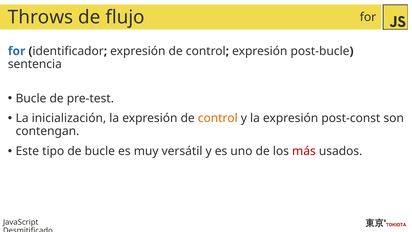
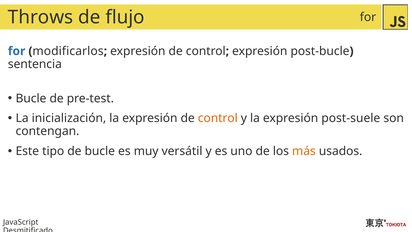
identificador: identificador -> modificarlos (68, 51)
post-const: post-const -> post-suele (351, 118)
más colour: red -> orange (304, 151)
